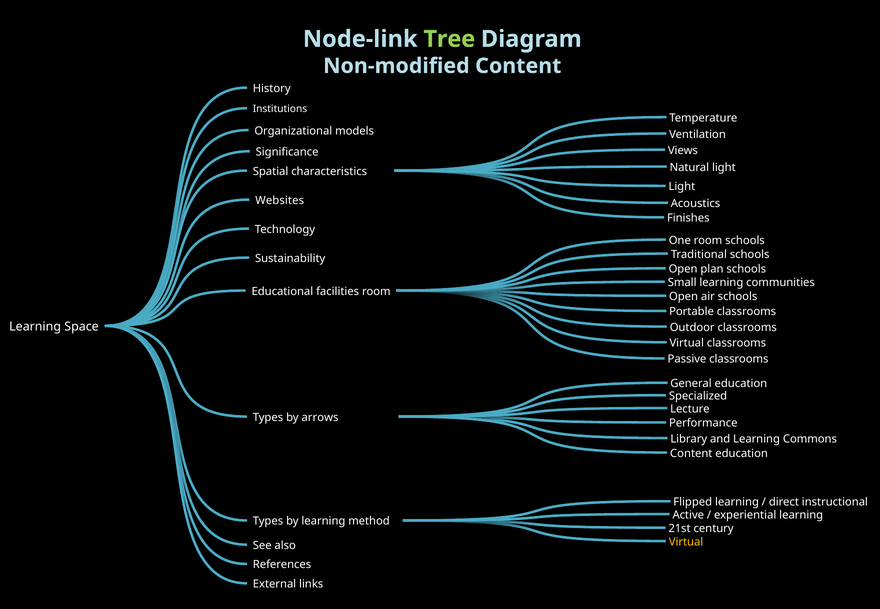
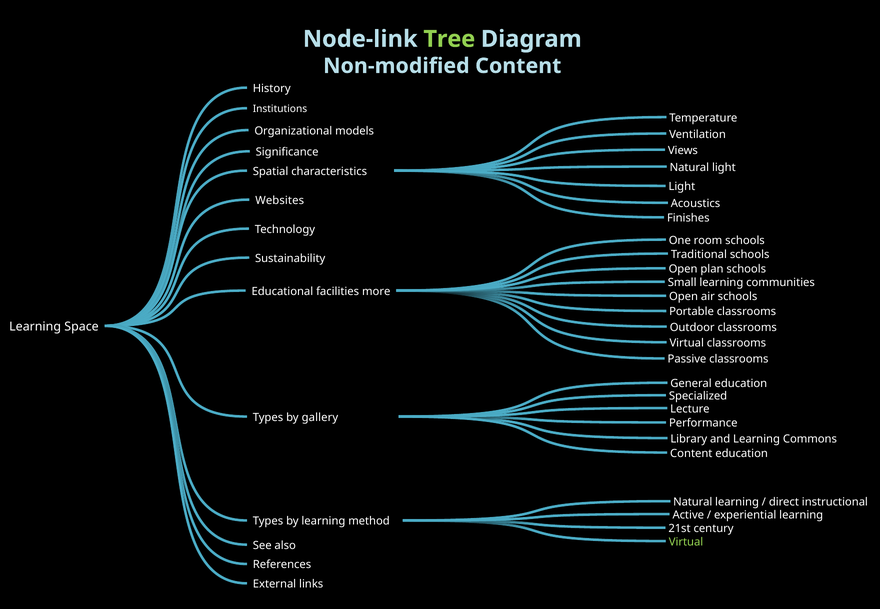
facilities room: room -> more (376, 291)
arrows: arrows -> gallery (320, 417)
Flipped: Flipped -> Natural (693, 502)
Virtual colour: yellow -> light green (686, 542)
